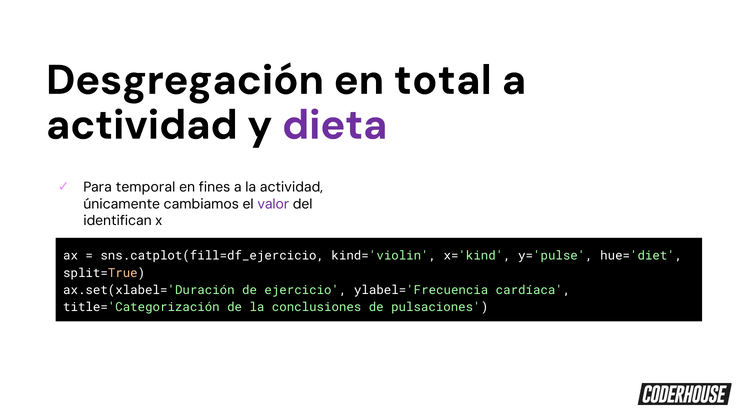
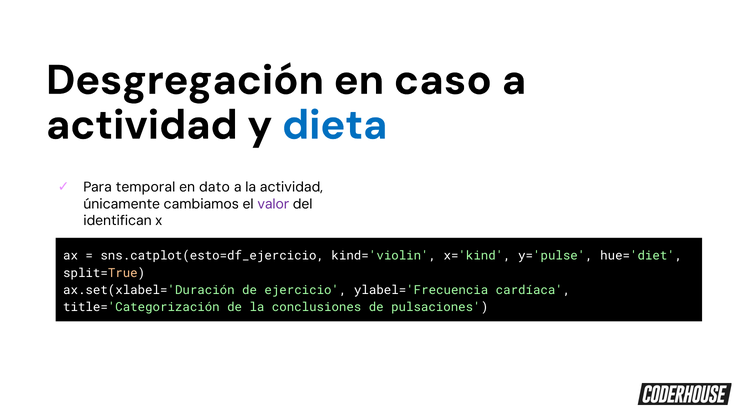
total: total -> caso (443, 80)
dieta colour: purple -> blue (335, 125)
fines: fines -> dato (214, 187)
sns.catplot(fill=df_ejercicio: sns.catplot(fill=df_ejercicio -> sns.catplot(esto=df_ejercicio (212, 256)
